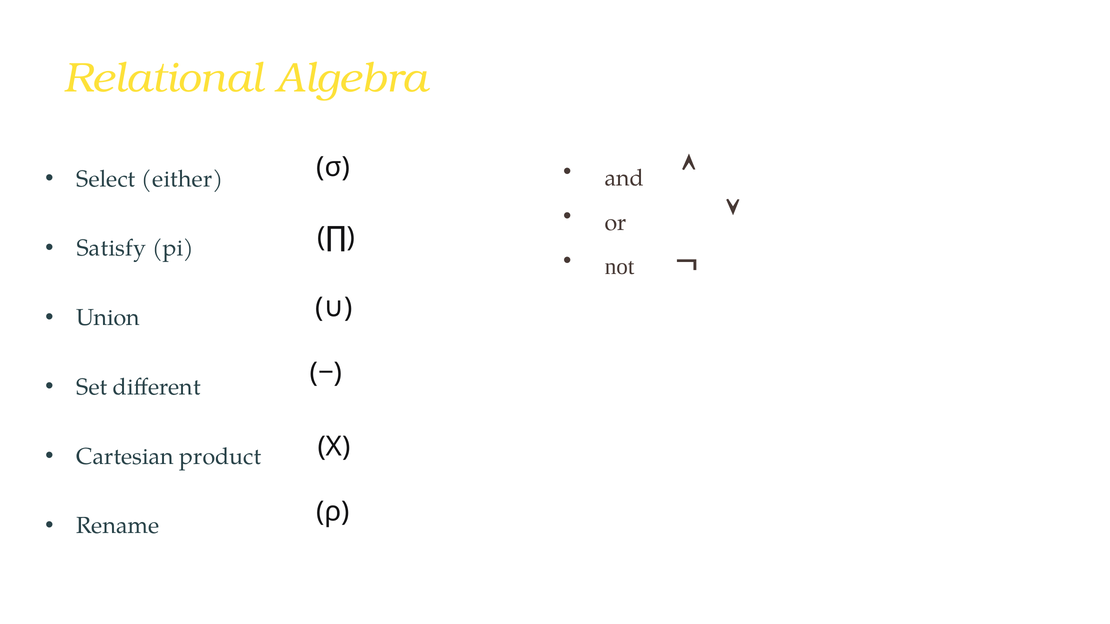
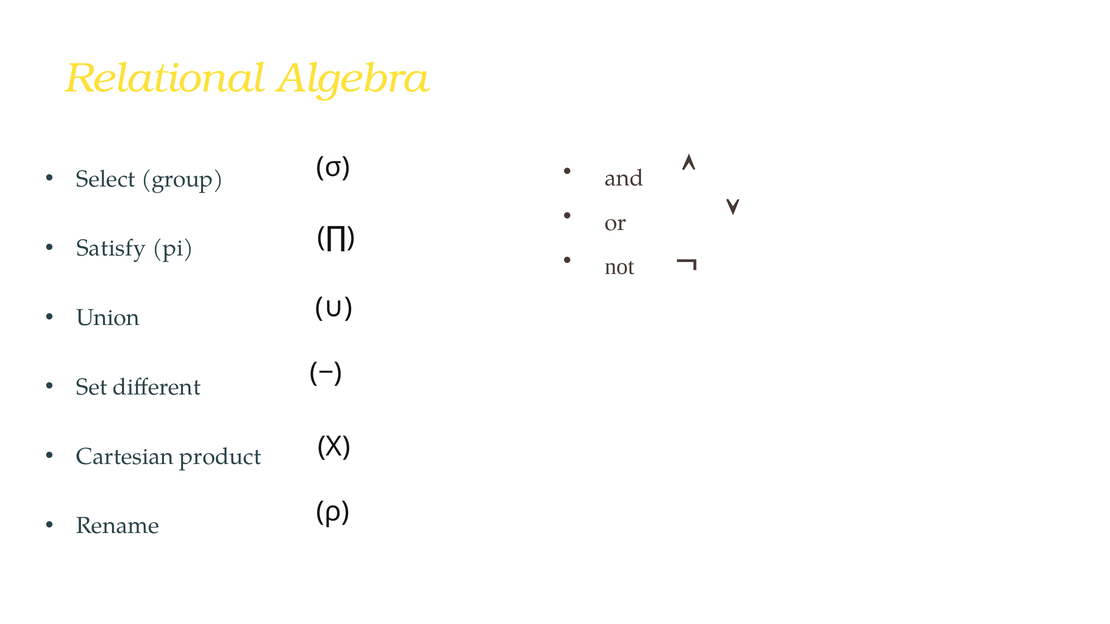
either: either -> group (182, 179)
